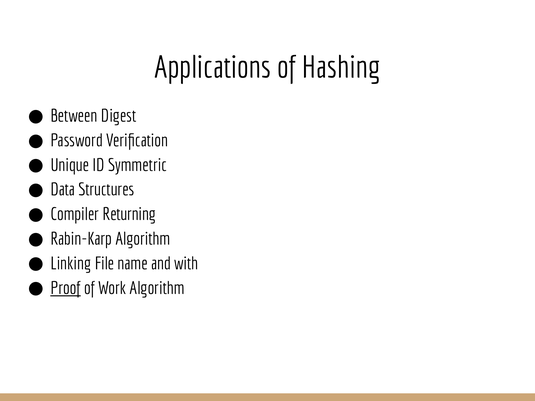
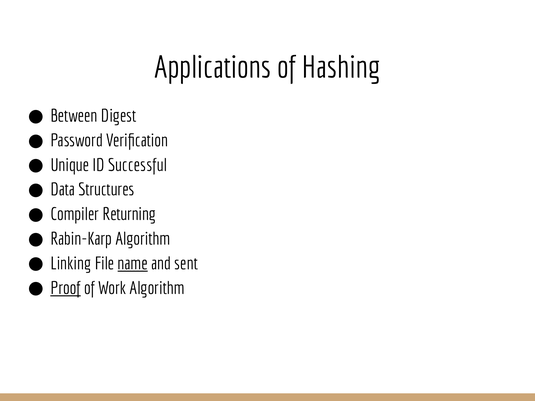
Symmetric: Symmetric -> Successful (138, 165)
name underline: none -> present (133, 264)
with: with -> sent (186, 264)
